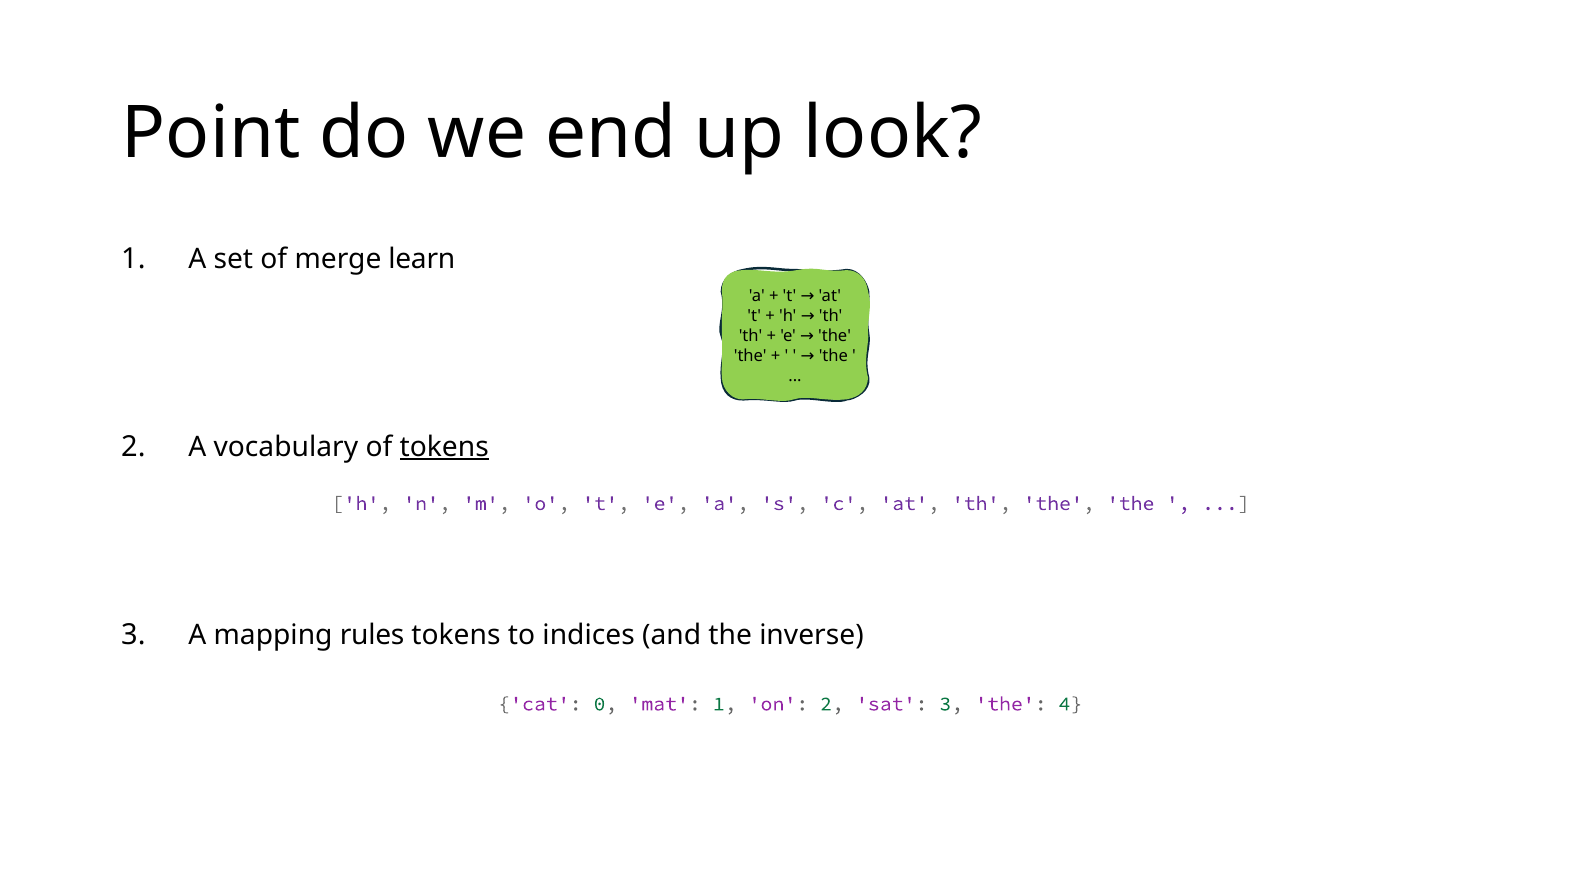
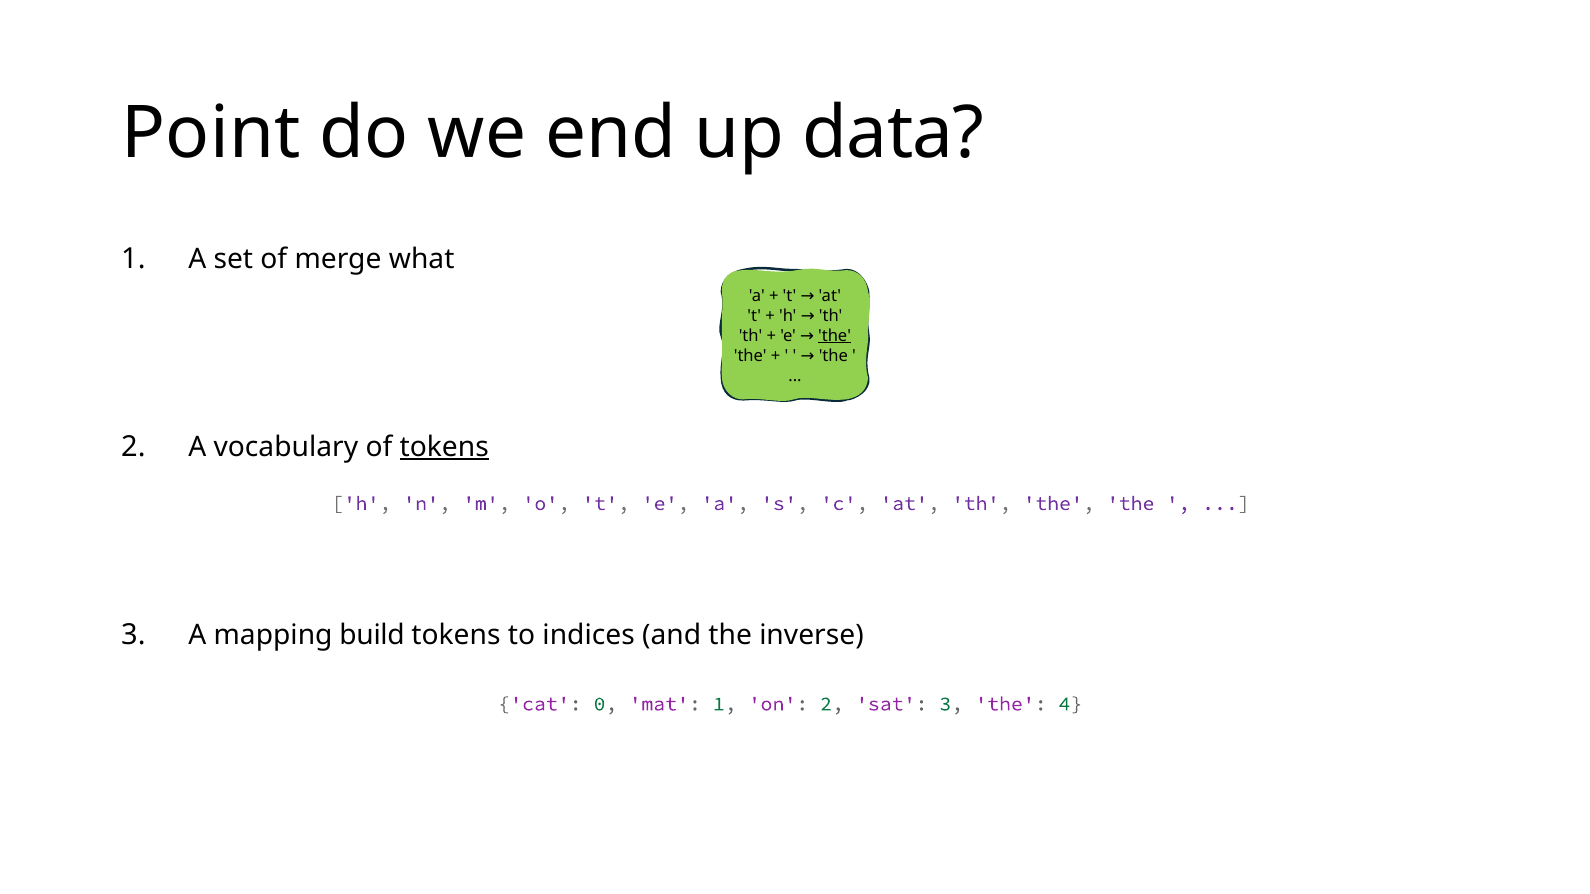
look: look -> data (894, 134)
learn: learn -> what (422, 259)
the underline: none -> present (835, 336)
rules: rules -> build (372, 635)
